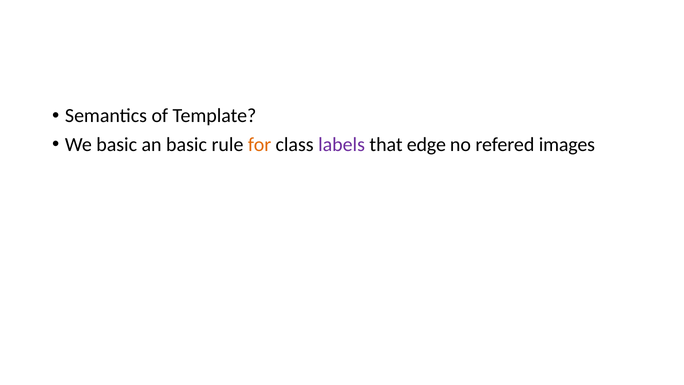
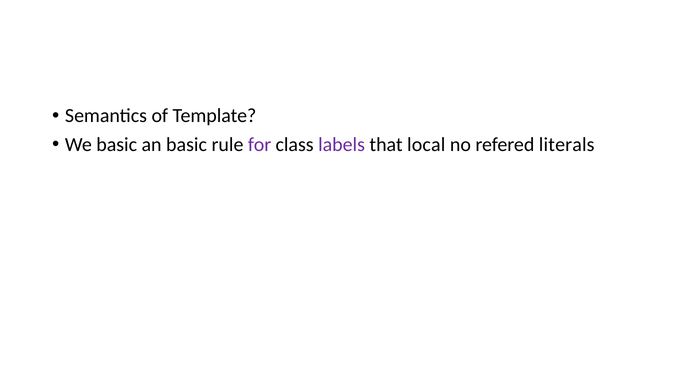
for colour: orange -> purple (260, 144)
edge: edge -> local (426, 144)
images: images -> literals (567, 144)
